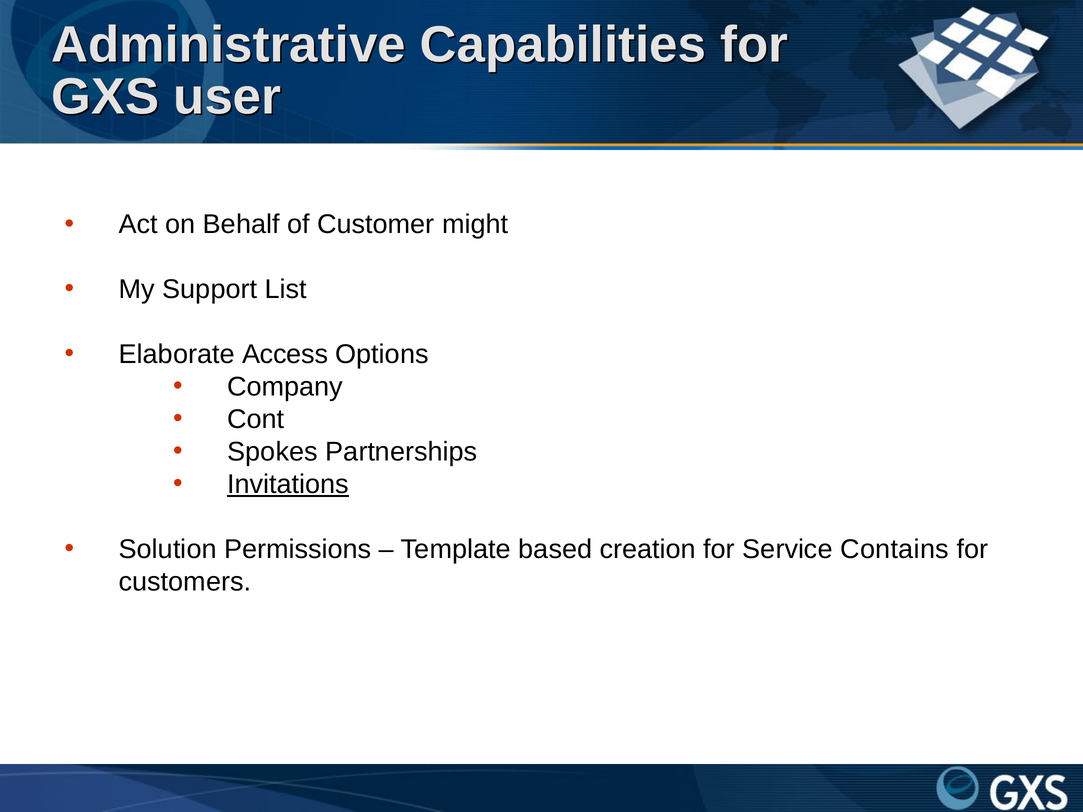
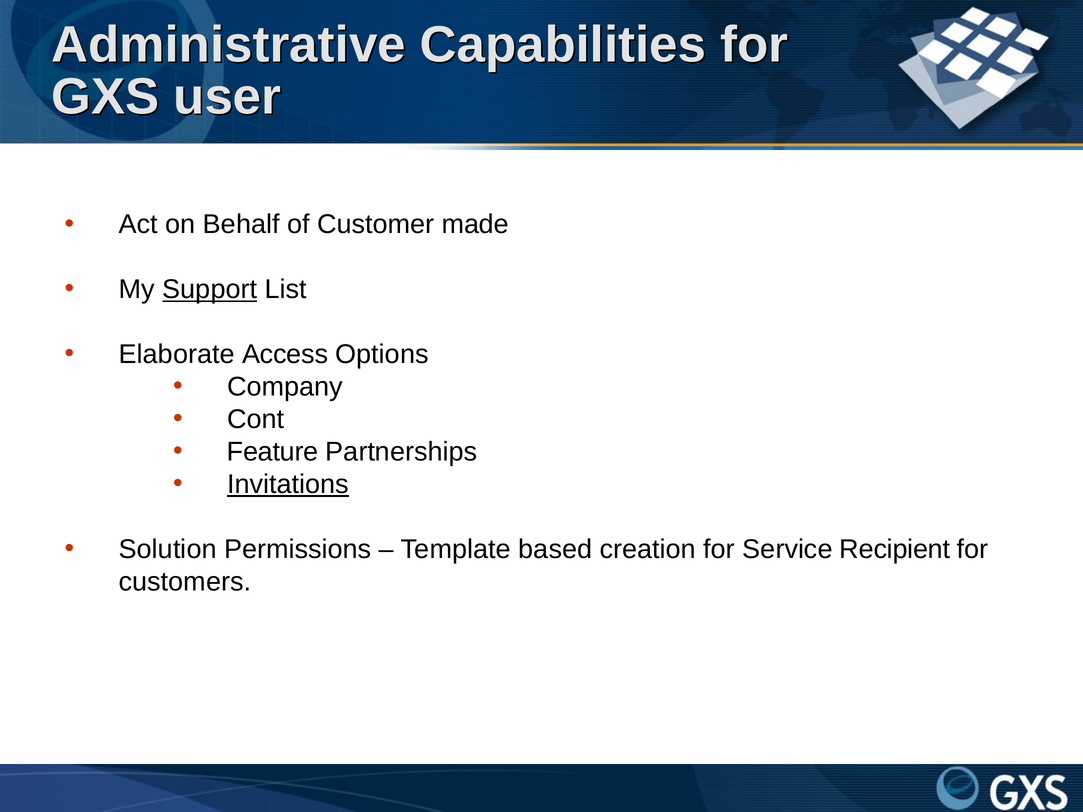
might: might -> made (475, 225)
Support underline: none -> present (210, 290)
Spokes: Spokes -> Feature (273, 452)
Contains: Contains -> Recipient (895, 549)
